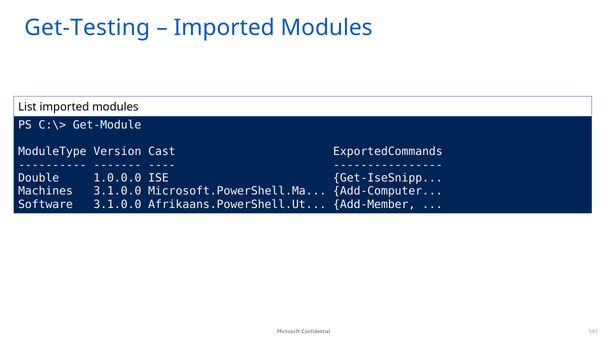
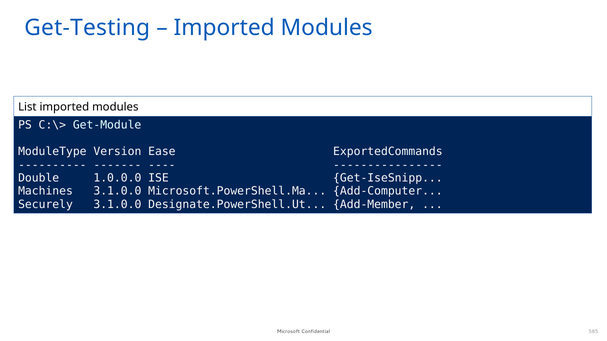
Cast: Cast -> Ease (162, 152)
Software: Software -> Securely (46, 205)
Afrikaans.PowerShell.Ut: Afrikaans.PowerShell.Ut -> Designate.PowerShell.Ut (237, 205)
